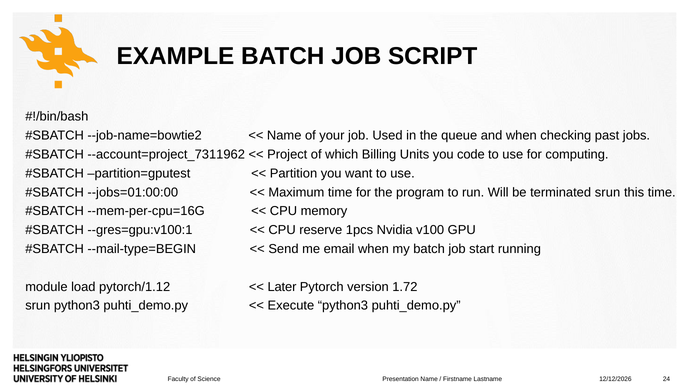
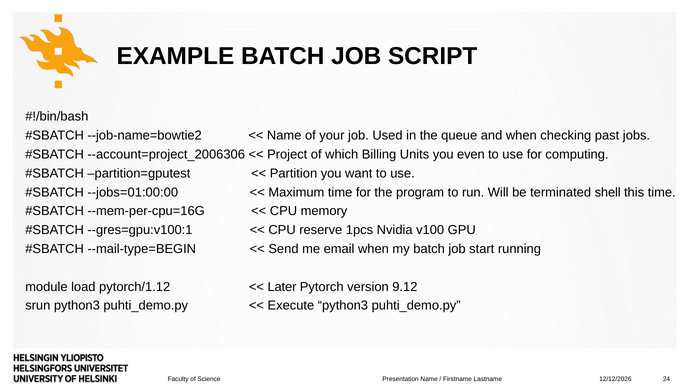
--account=project_7311962: --account=project_7311962 -> --account=project_2006306 (166, 154)
code: code -> even (471, 154)
terminated srun: srun -> shell (608, 192)
1.72: 1.72 -> 9.12 (405, 286)
